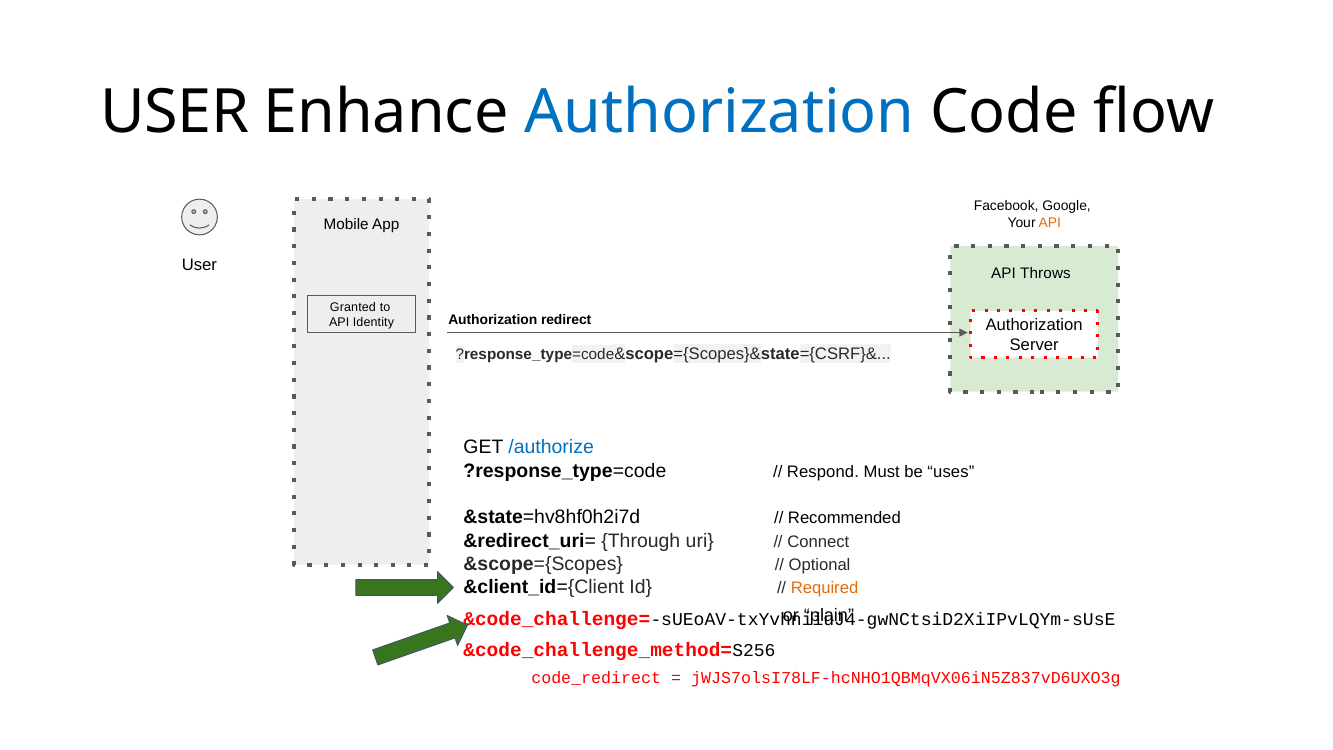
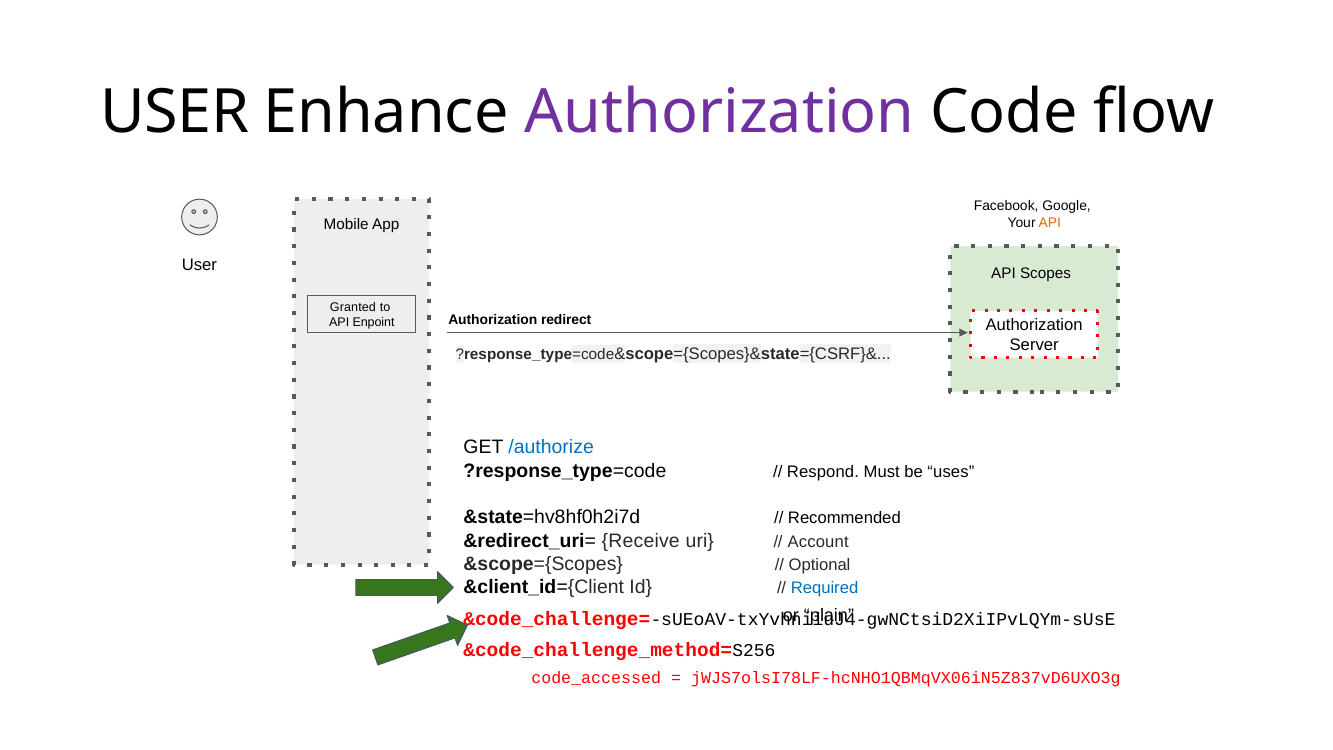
Authorization colour: blue -> purple (720, 112)
Throws: Throws -> Scopes (1046, 274)
Identity: Identity -> Enpoint (374, 322)
Through: Through -> Receive (641, 541)
Connect: Connect -> Account (818, 541)
Required colour: orange -> blue (825, 588)
code_redirect: code_redirect -> code_accessed (596, 678)
